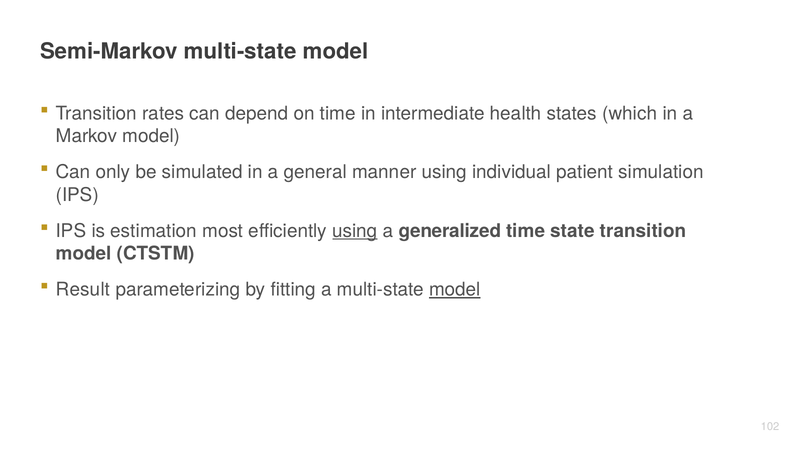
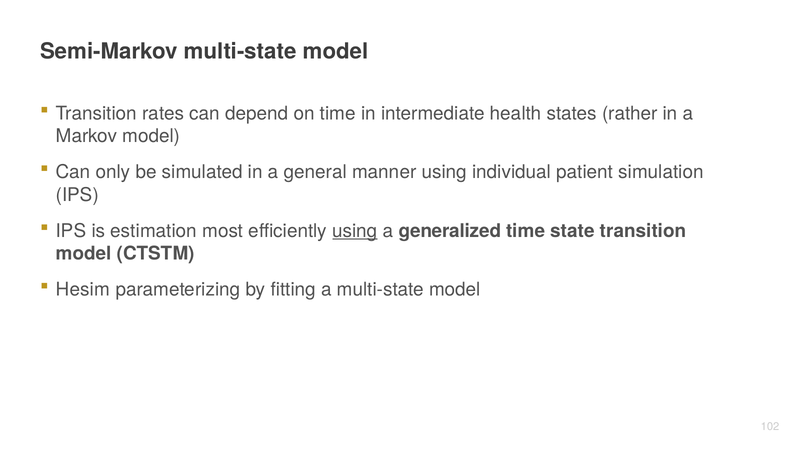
which: which -> rather (630, 114)
Result: Result -> Hesim (83, 290)
model underline: present -> none (455, 290)
